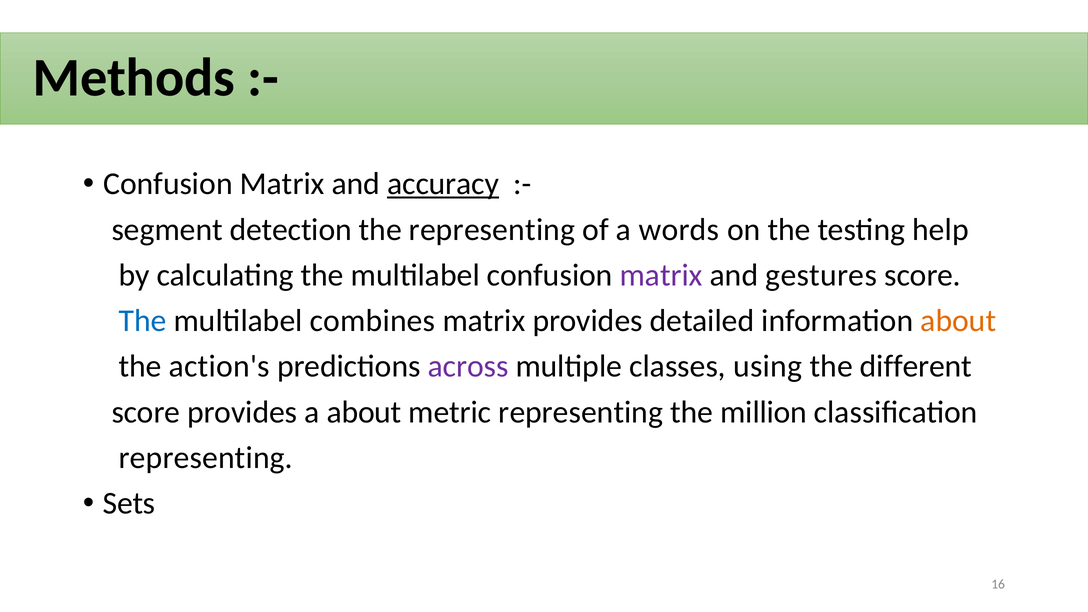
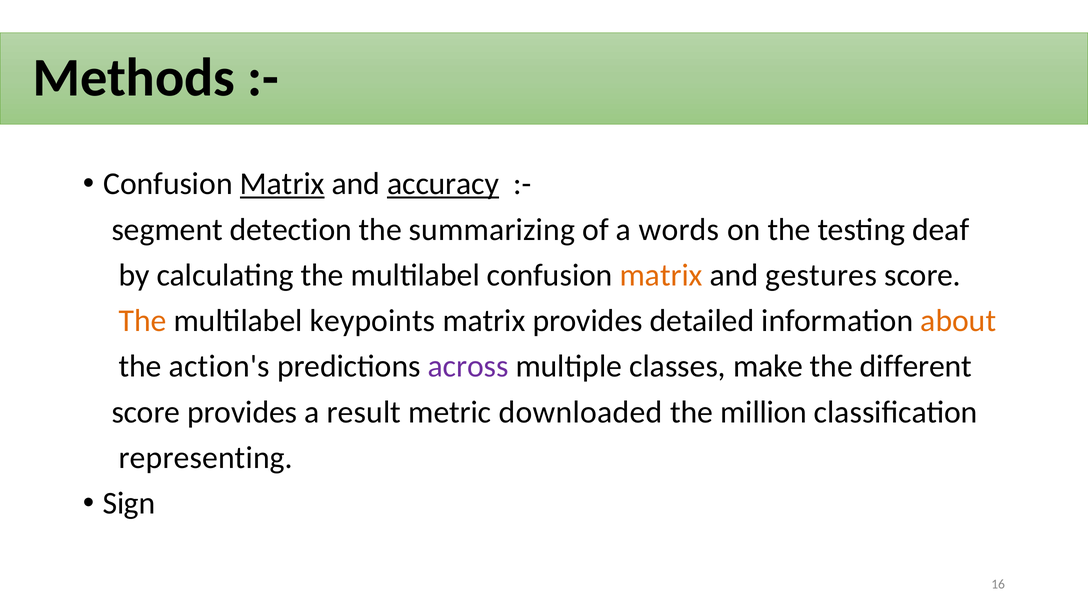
Matrix underline: none -> present (282, 184)
the representing: representing -> summarizing (492, 230)
help: help -> deaf (941, 230)
matrix colour: purple -> orange (661, 275)
The colour: blue -> orange (143, 321)
combines: combines -> keypoints (373, 321)
using: using -> make (768, 366)
a about: about -> result (364, 412)
metric representing: representing -> downloaded (581, 412)
Sets: Sets -> Sign (129, 503)
